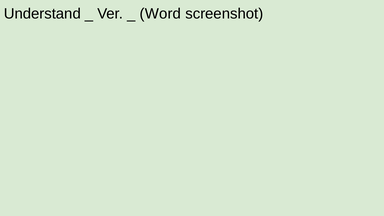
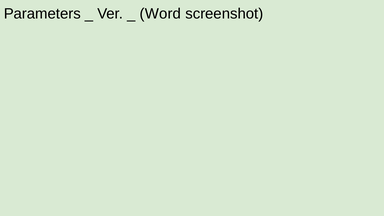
Understand: Understand -> Parameters (42, 14)
